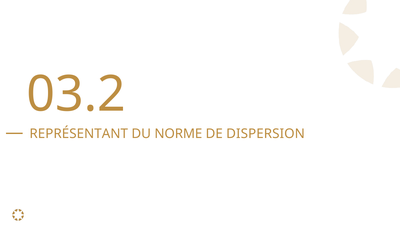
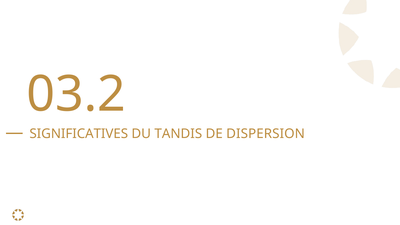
REPRÉSENTANT: REPRÉSENTANT -> SIGNIFICATIVES (79, 134)
NORME: NORME -> TANDIS (178, 134)
